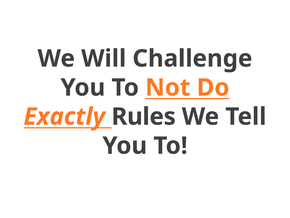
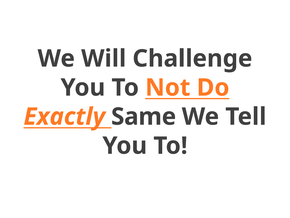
Rules: Rules -> Same (144, 116)
